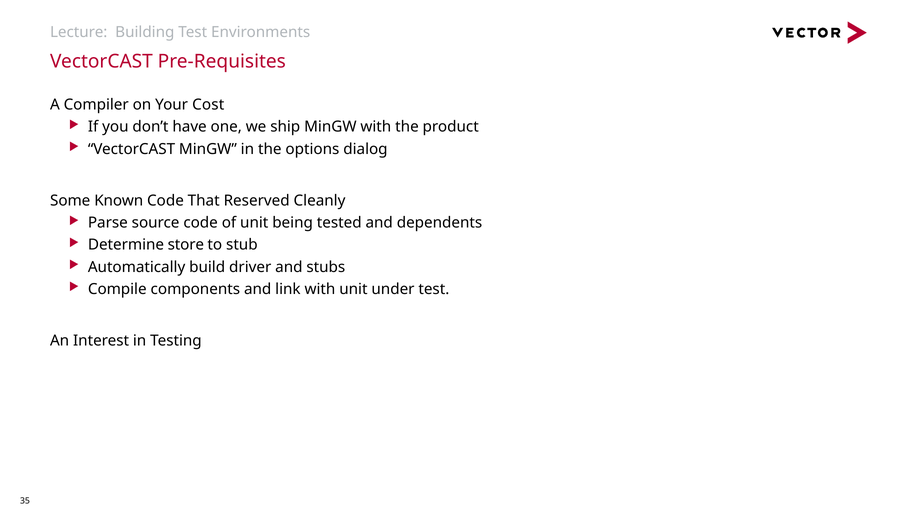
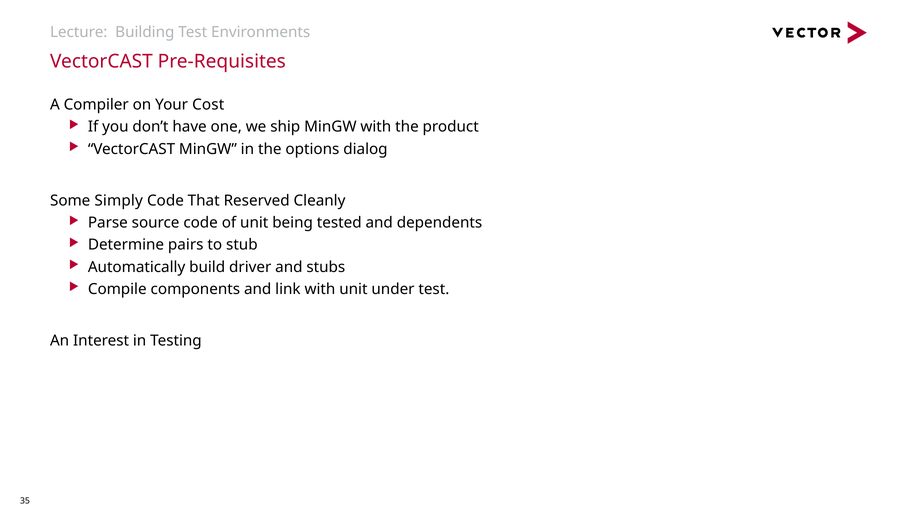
Known: Known -> Simply (119, 201)
store: store -> pairs (186, 245)
